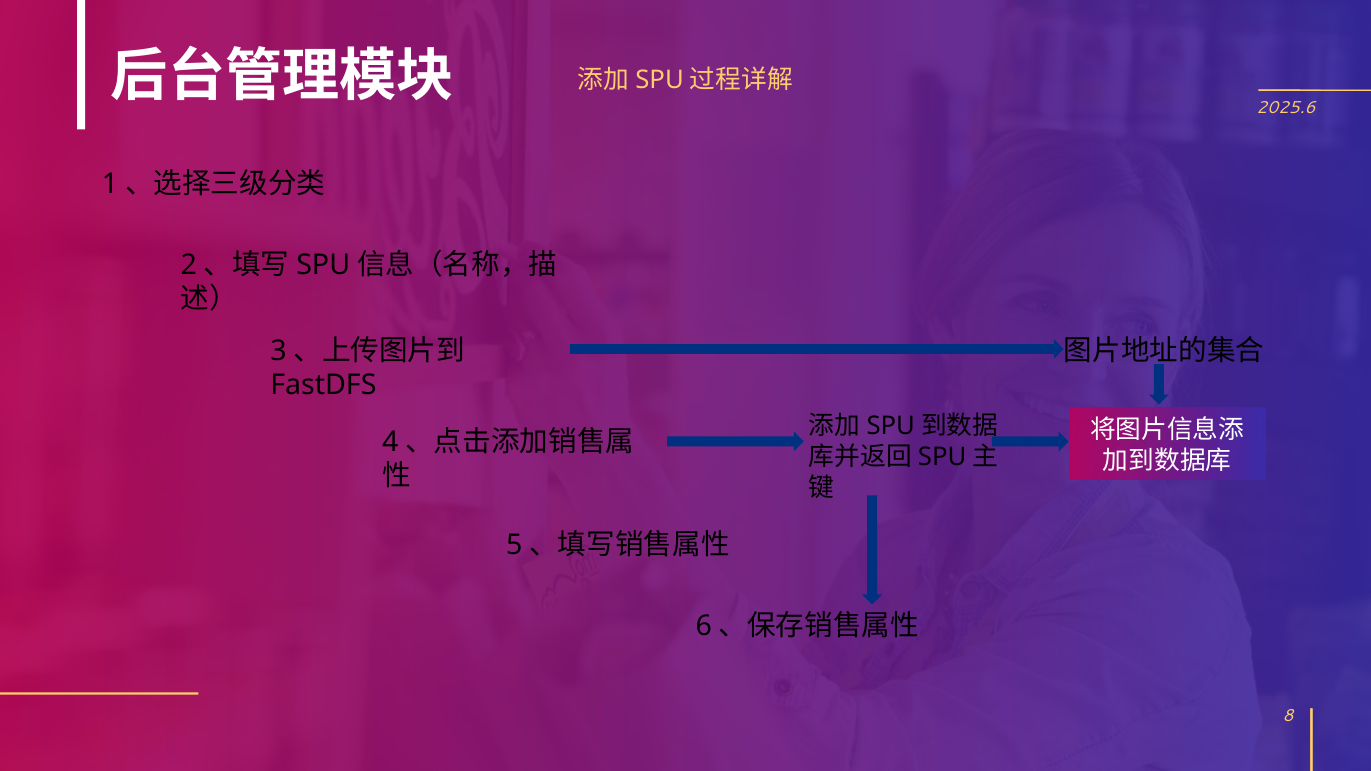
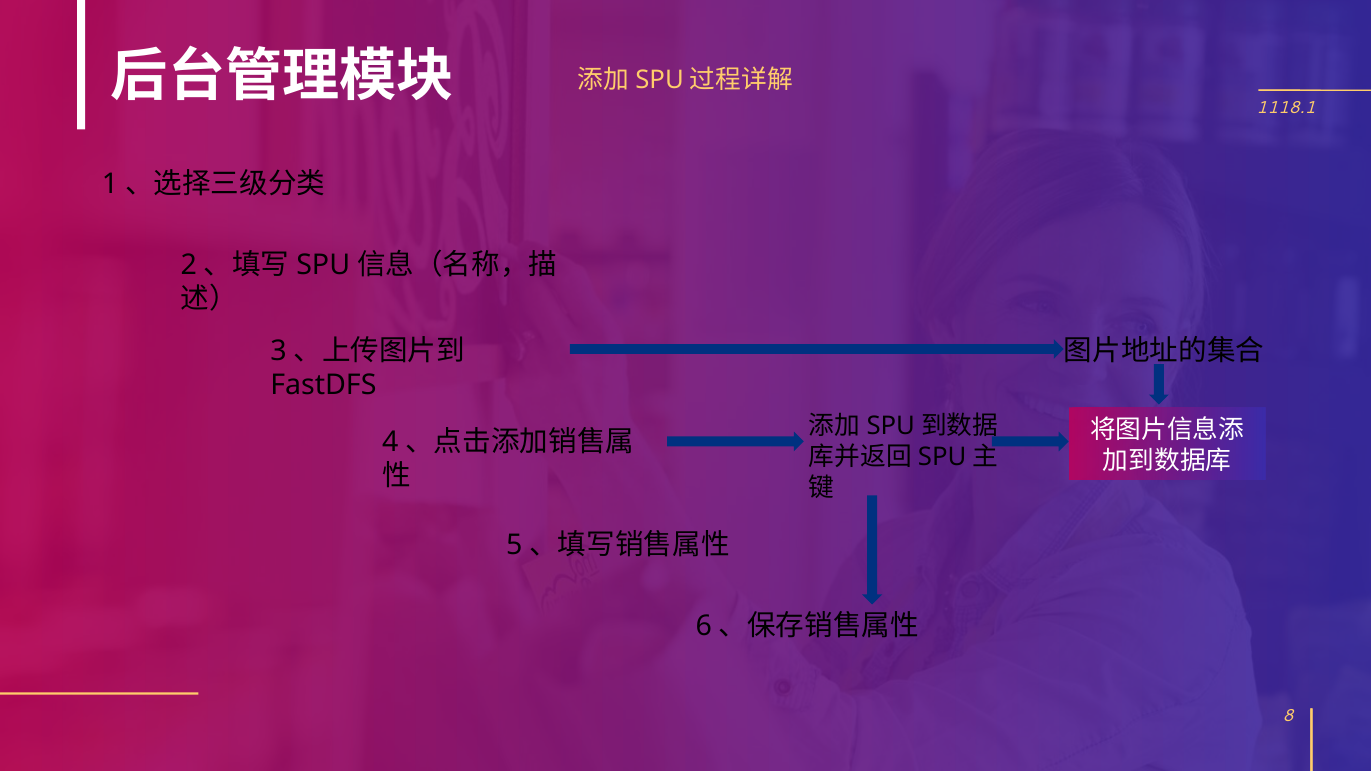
2025.6: 2025.6 -> 1118.1 (1286, 108)
